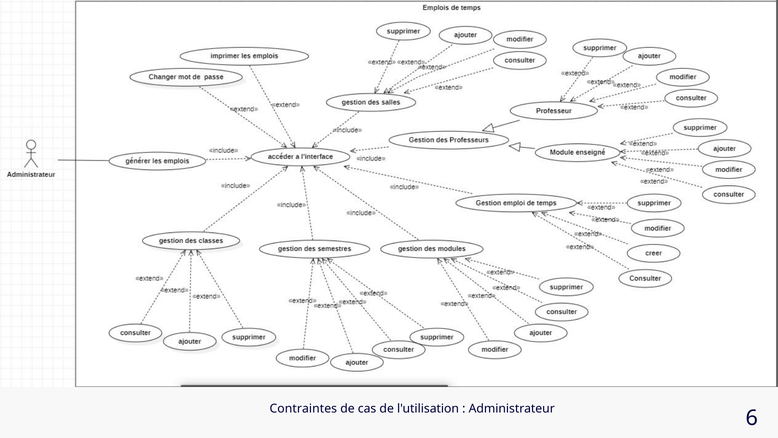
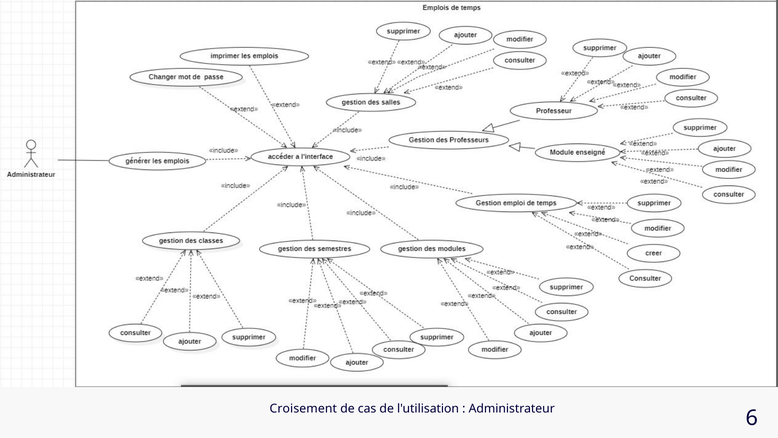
Contraintes: Contraintes -> Croisement (303, 408)
